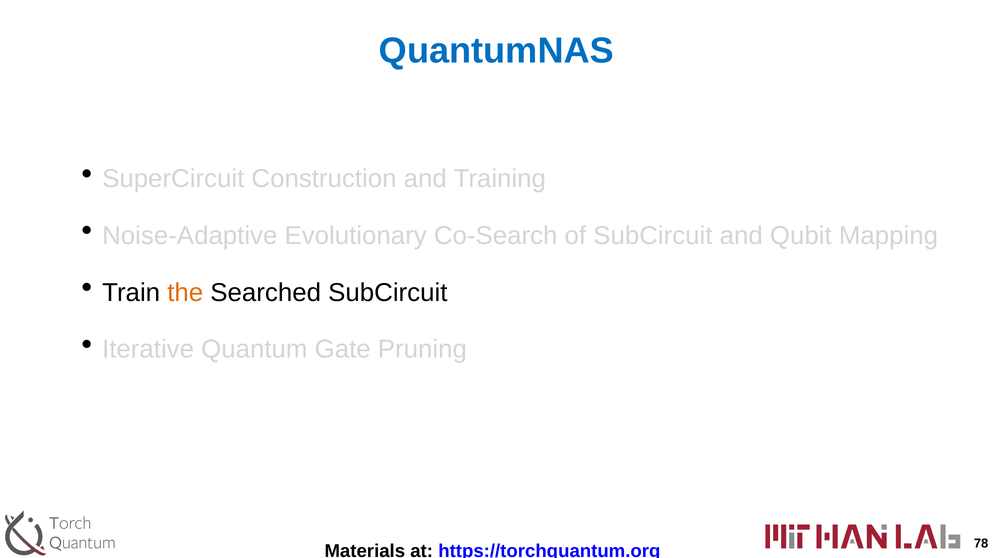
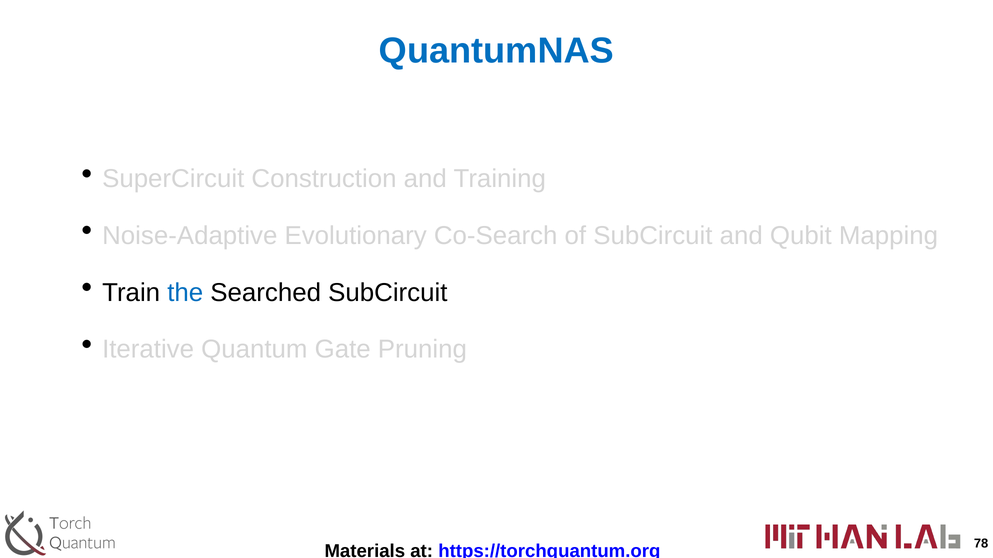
the colour: orange -> blue (185, 293)
